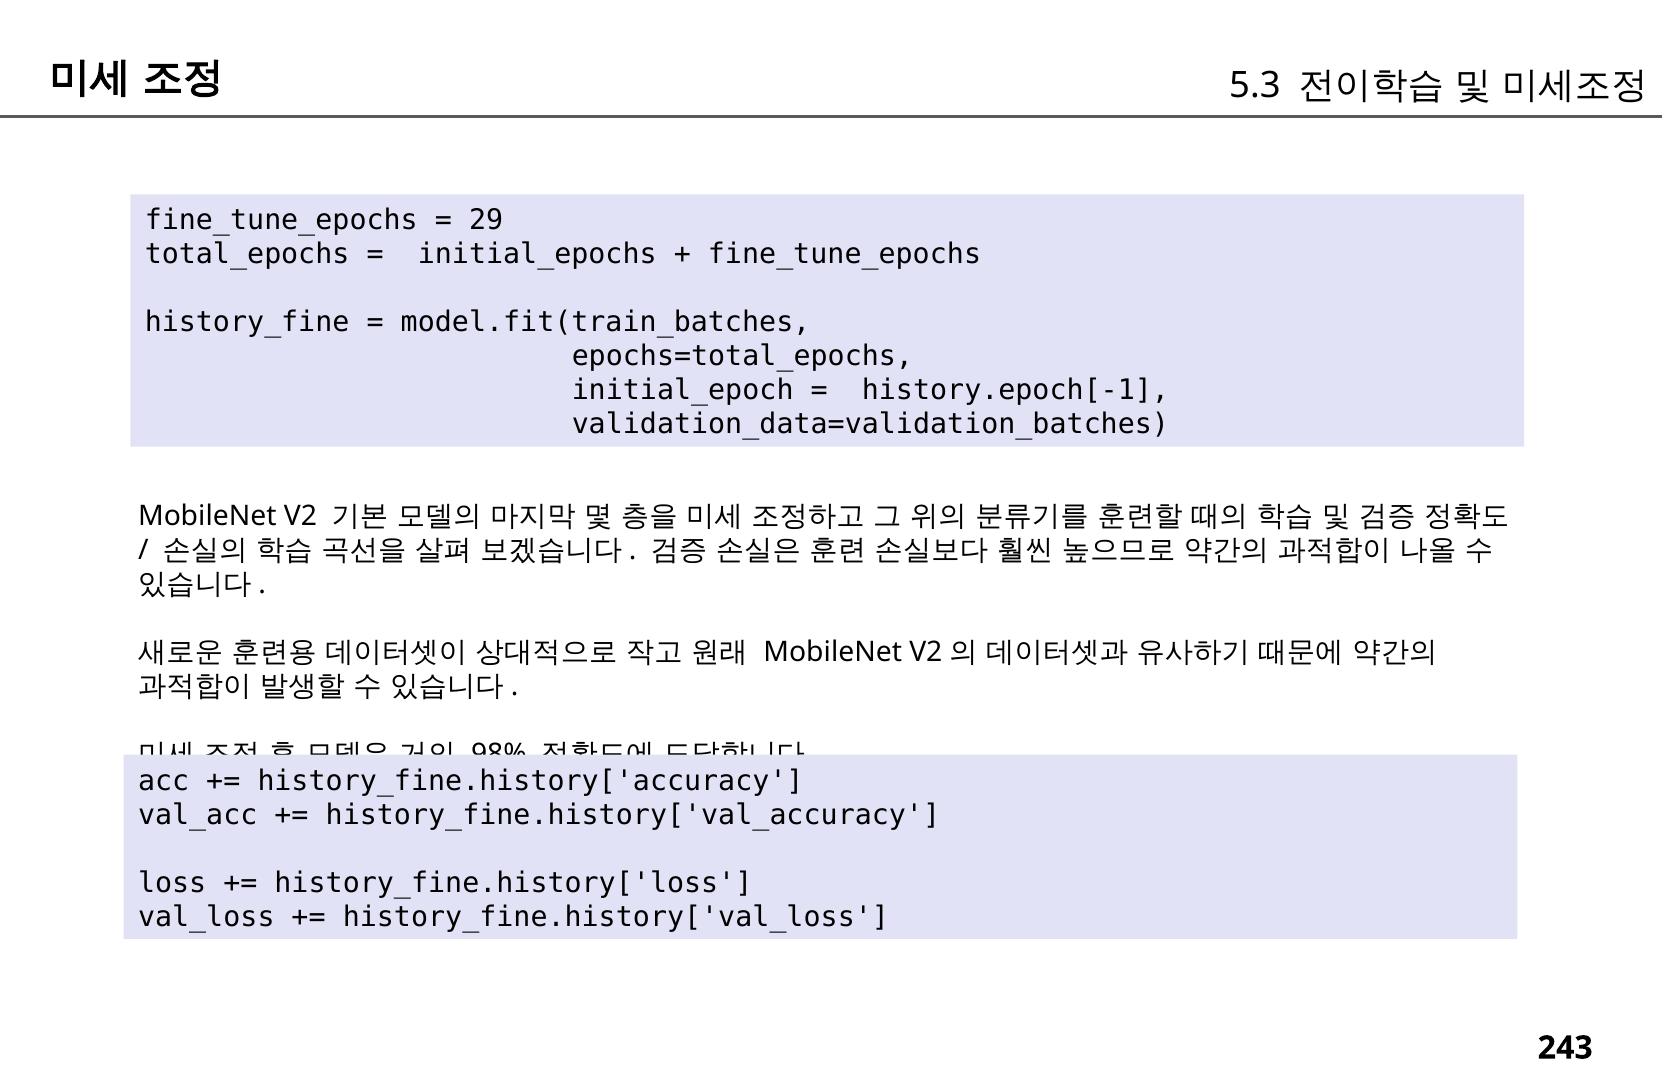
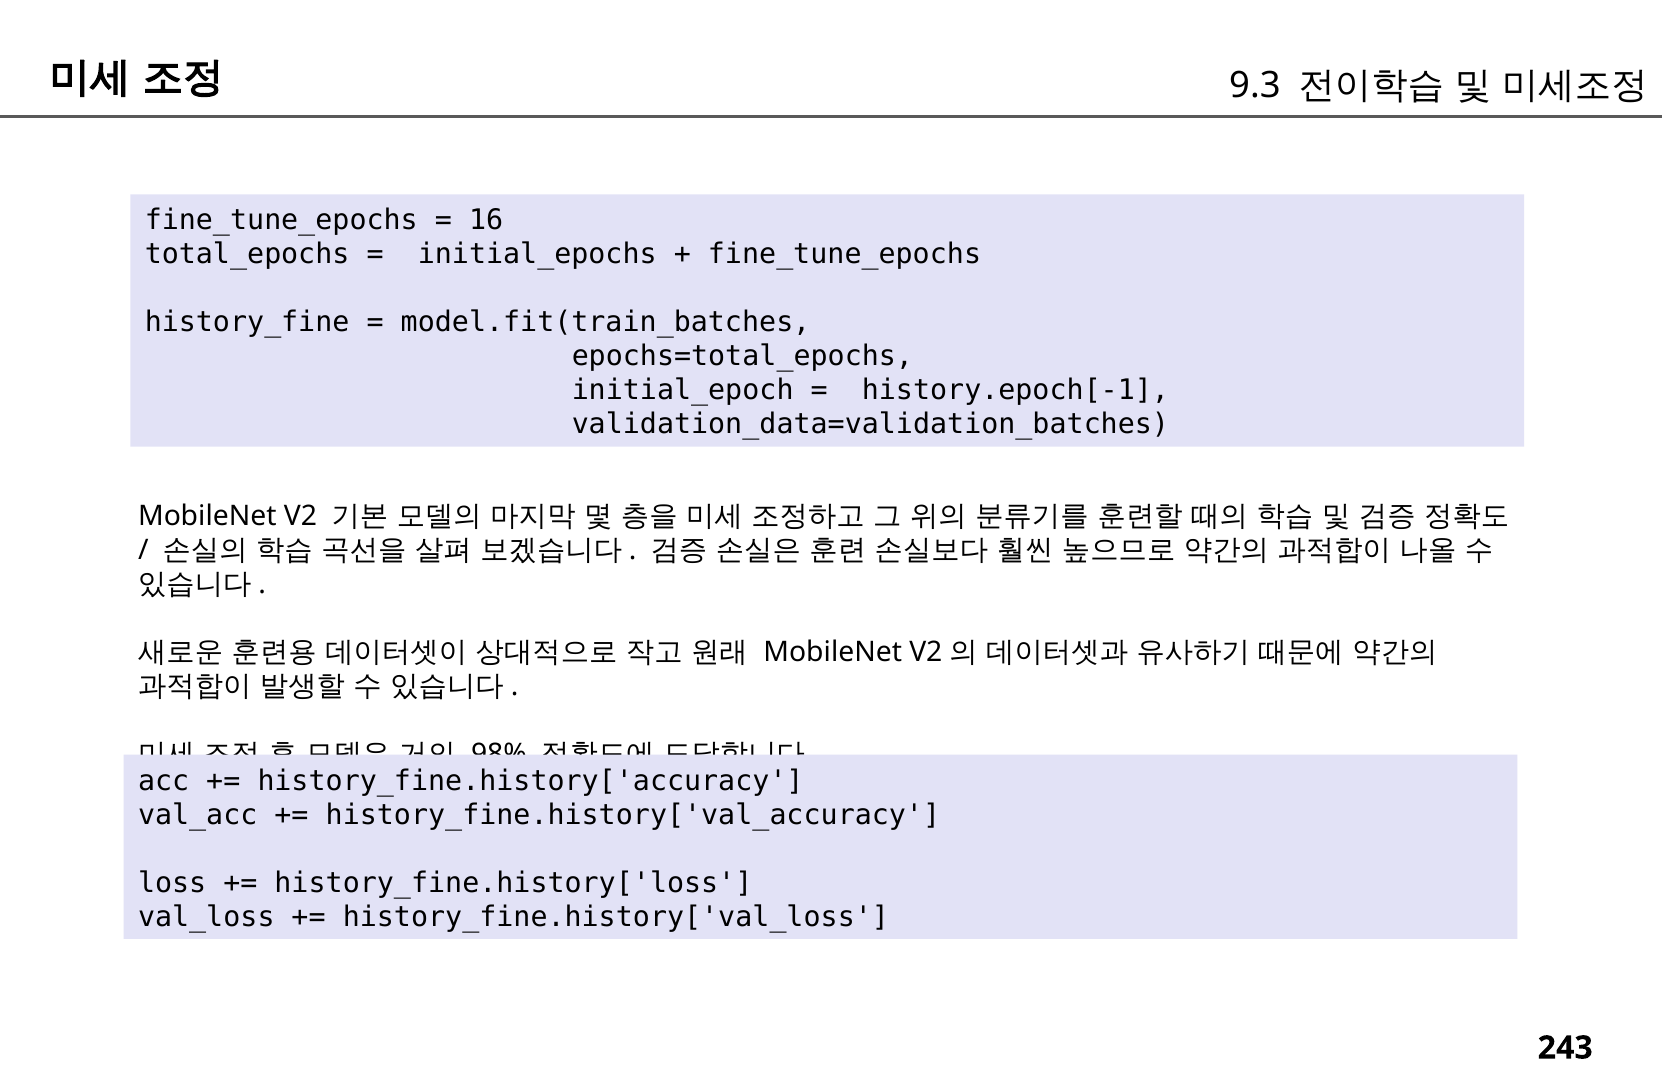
5.3: 5.3 -> 9.3 (1255, 85)
29: 29 -> 16 (486, 221)
